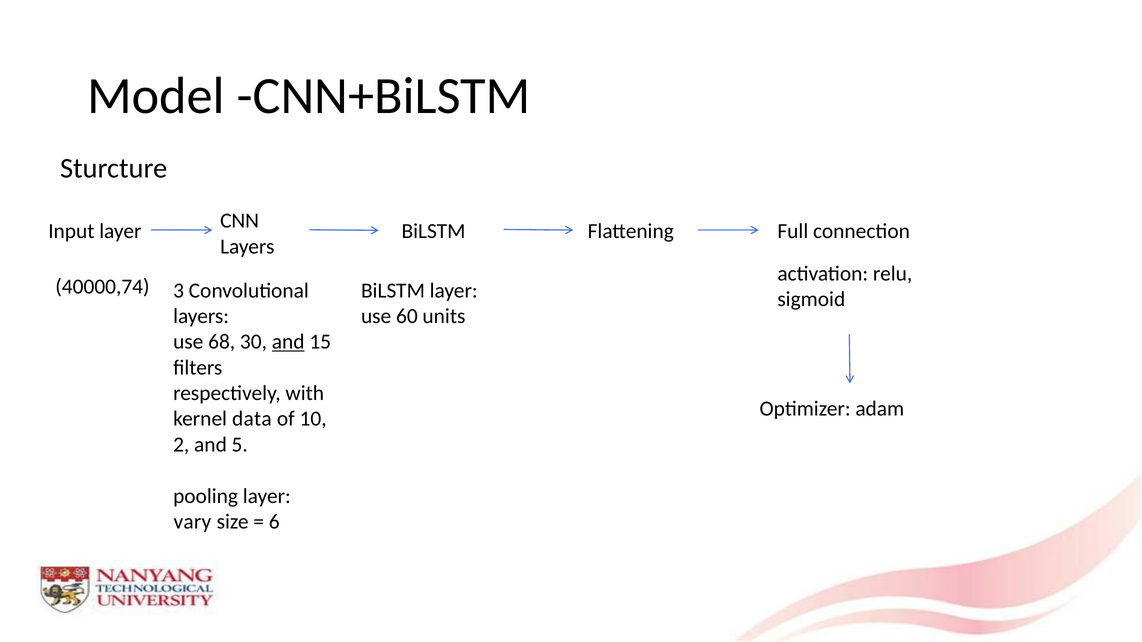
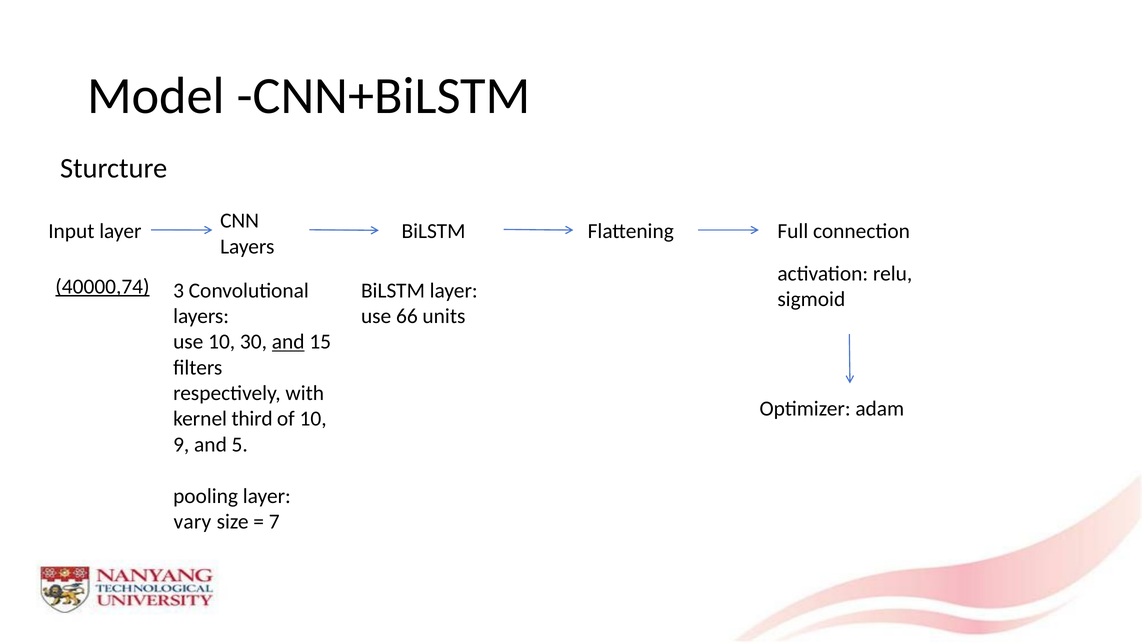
40000,74 underline: none -> present (102, 287)
60: 60 -> 66 (407, 316)
use 68: 68 -> 10 (222, 342)
data: data -> third (252, 419)
2: 2 -> 9 (181, 445)
6: 6 -> 7 (274, 522)
